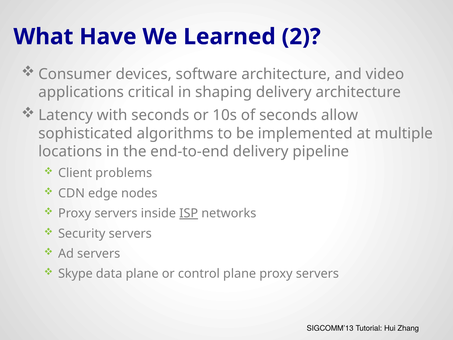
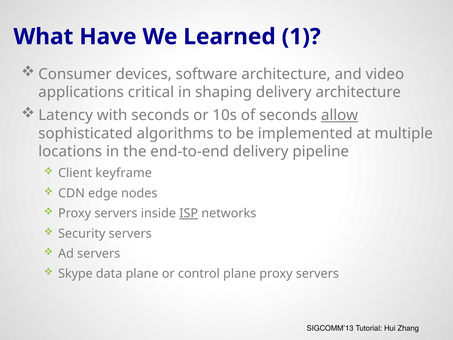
2: 2 -> 1 (301, 37)
allow underline: none -> present (340, 115)
problems: problems -> keyframe (124, 173)
